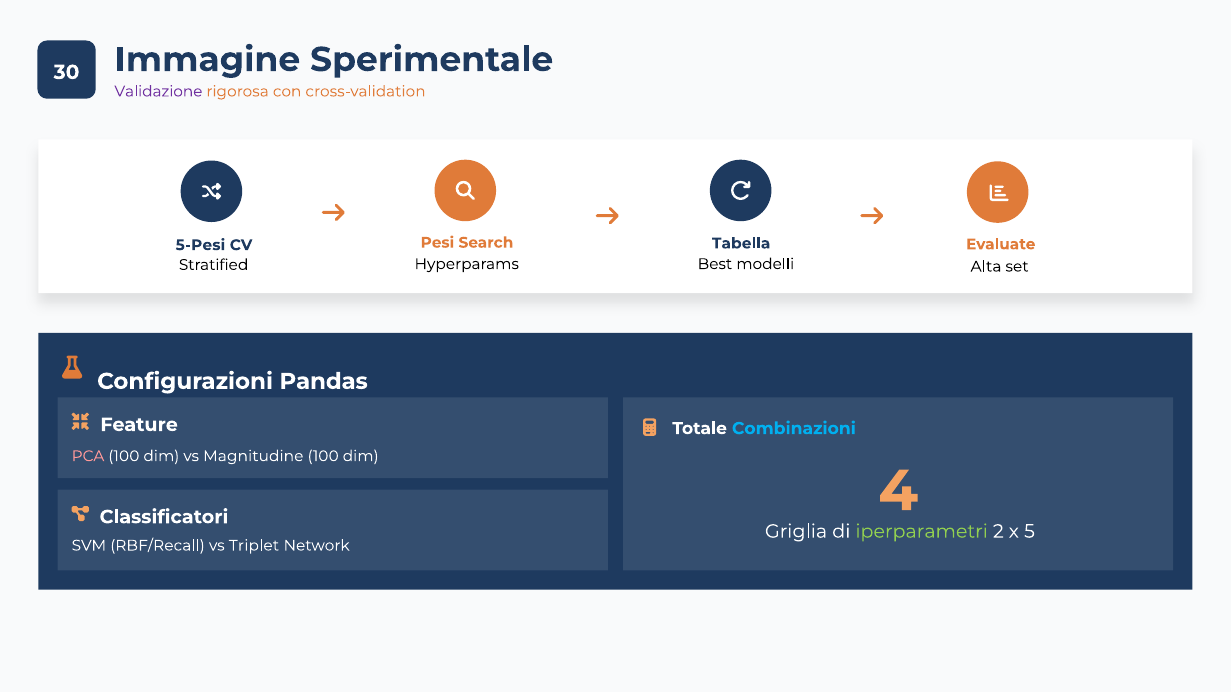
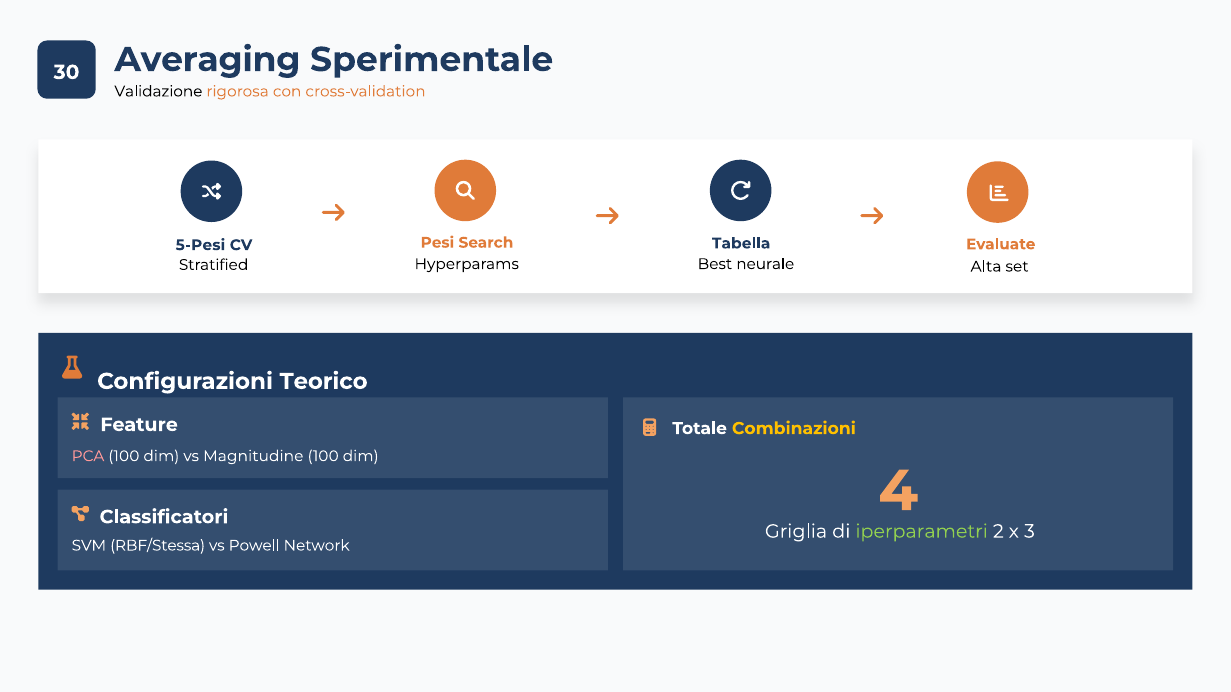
Immagine: Immagine -> Averaging (207, 60)
Validazione colour: purple -> black (158, 91)
modelli: modelli -> neurale (765, 264)
Pandas: Pandas -> Teorico (324, 382)
Combinazioni colour: light blue -> yellow (794, 429)
5: 5 -> 3 (1029, 532)
RBF/Recall: RBF/Recall -> RBF/Stessa (158, 546)
Triplet: Triplet -> Powell (254, 546)
